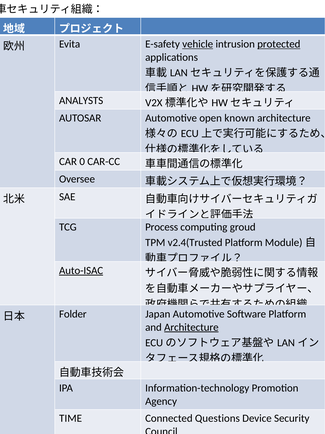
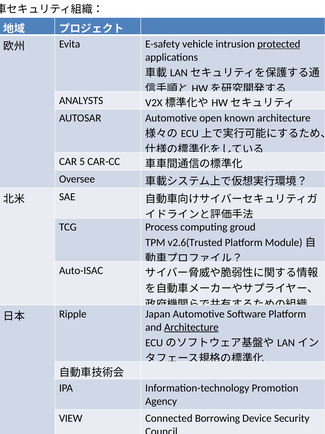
vehicle underline: present -> none (198, 44)
0: 0 -> 5 (82, 161)
v2.4(Trusted: v2.4(Trusted -> v2.6(Trusted (195, 242)
Auto-ISAC underline: present -> none (81, 270)
Folder: Folder -> Ripple (73, 313)
TIME: TIME -> VIEW (71, 418)
Questions: Questions -> Borrowing (217, 418)
